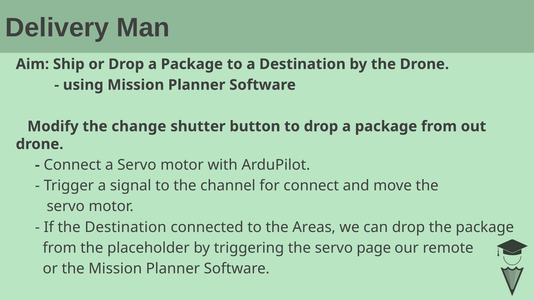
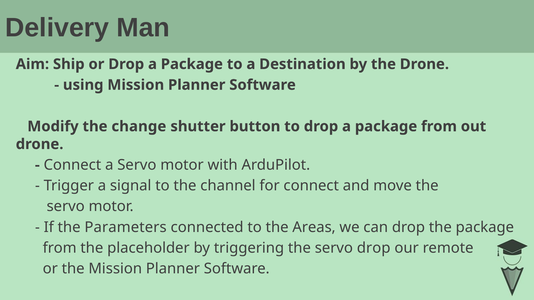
the Destination: Destination -> Parameters (126, 227)
servo page: page -> drop (374, 248)
